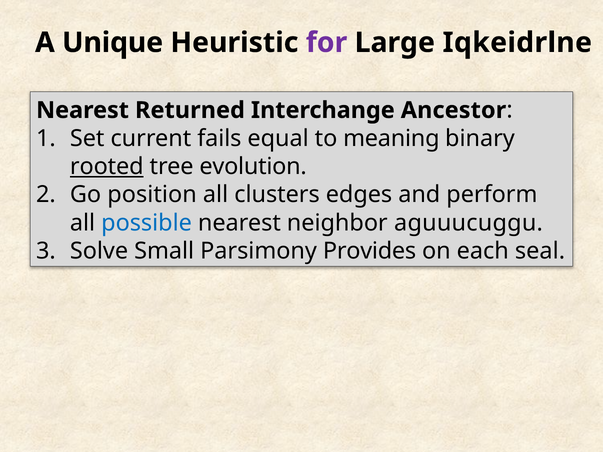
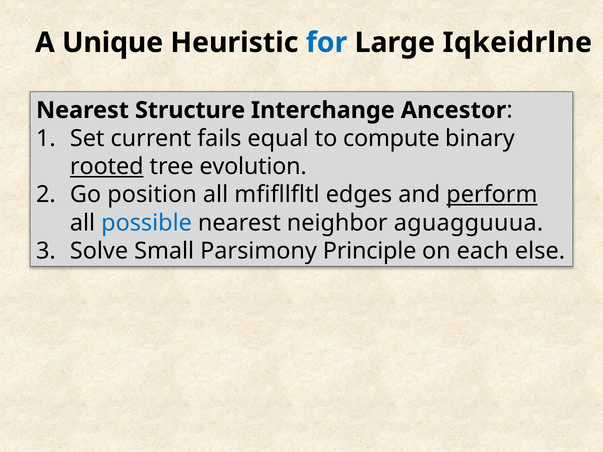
for colour: purple -> blue (327, 43)
Returned: Returned -> Structure (190, 110)
meaning: meaning -> compute (391, 138)
clusters: clusters -> mfifllfltl (277, 195)
perform underline: none -> present (492, 195)
aguuucuggu: aguuucuggu -> aguagguuua (469, 223)
Provides: Provides -> Principle (370, 251)
seal: seal -> else (540, 251)
